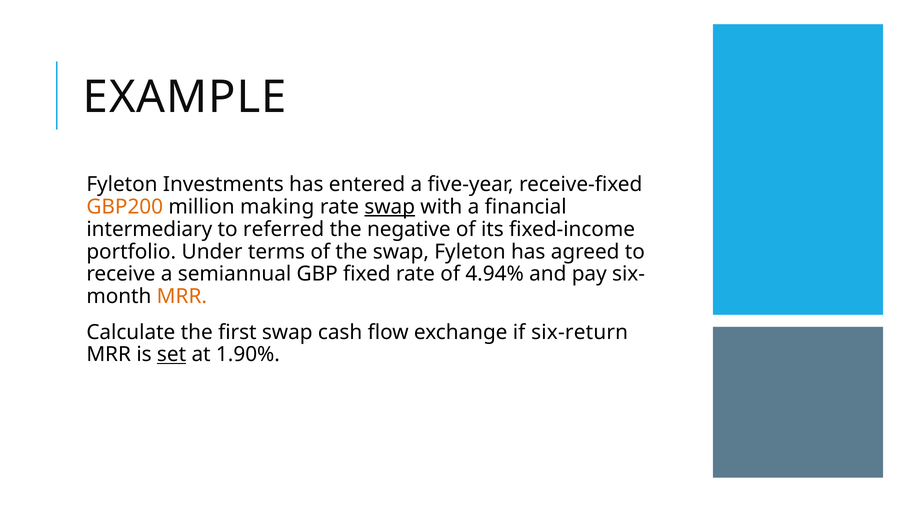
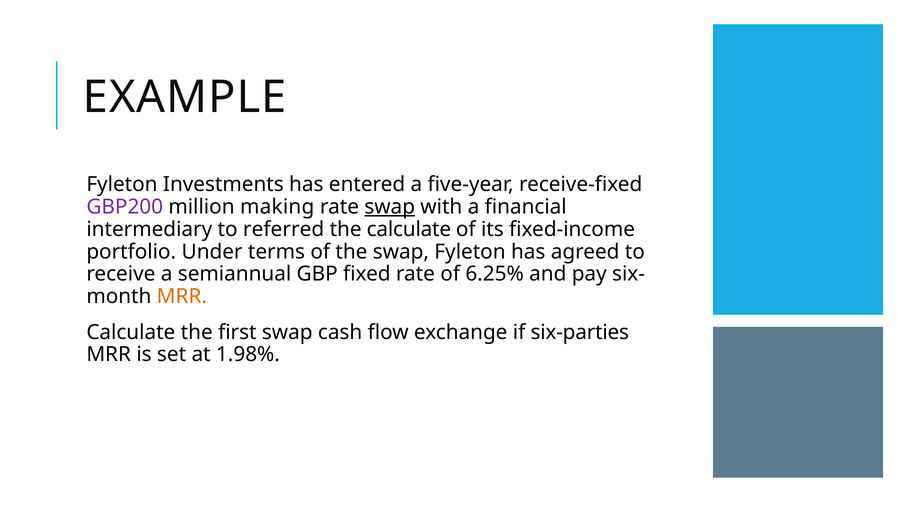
GBP200 colour: orange -> purple (125, 207)
the negative: negative -> calculate (409, 229)
4.94%: 4.94% -> 6.25% (495, 274)
six-return: six-return -> six-parties (580, 332)
set underline: present -> none (172, 355)
1.90%: 1.90% -> 1.98% (248, 355)
